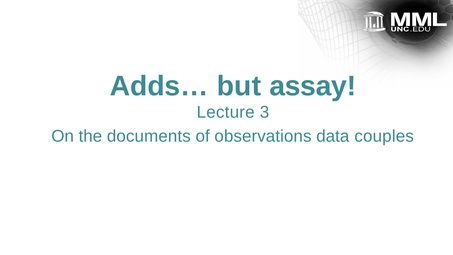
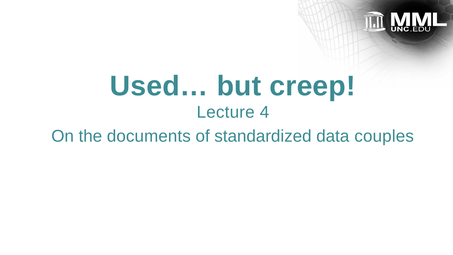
Adds…: Adds… -> Used… (159, 86)
assay: assay -> creep (313, 86)
3: 3 -> 4 (265, 112)
observations: observations -> standardized (263, 136)
